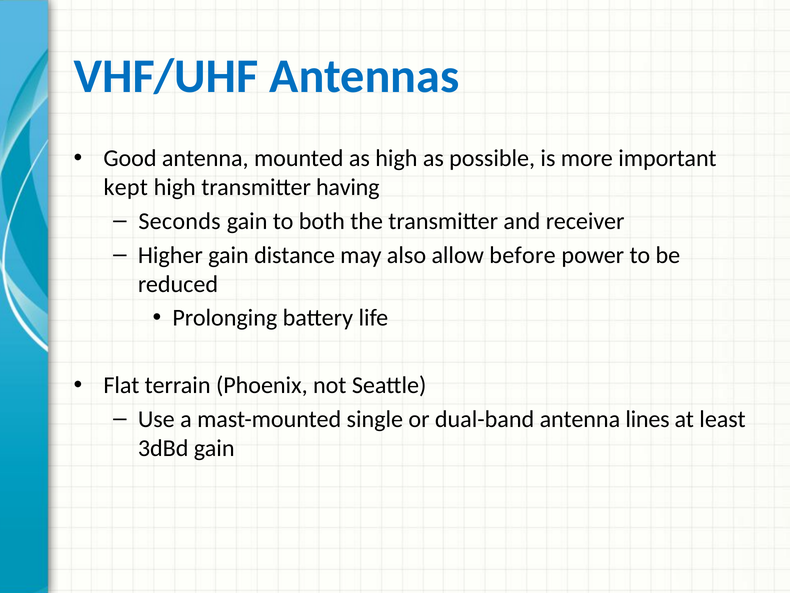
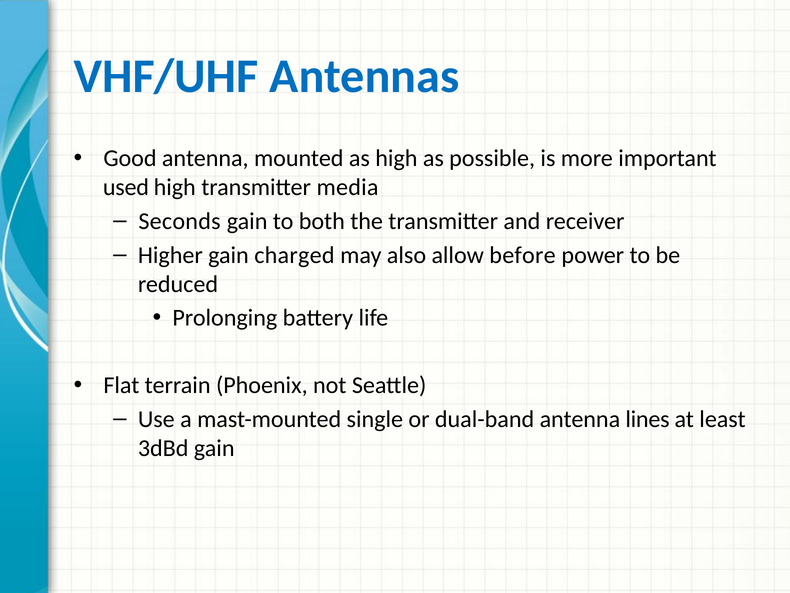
kept: kept -> used (126, 187)
having: having -> media (348, 187)
distance: distance -> charged (294, 255)
